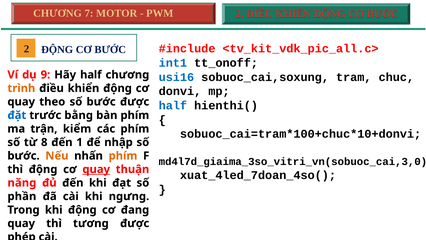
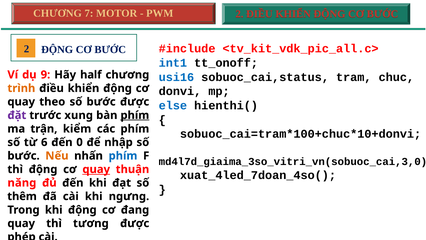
sobuoc_cai,soxung: sobuoc_cai,soxung -> sobuoc_cai,status (265, 77)
half: half -> else (173, 105)
đặt colour: blue -> purple (17, 115)
bằng: bằng -> xung (79, 115)
phím underline: none -> present (135, 115)
8: 8 -> 6 (44, 142)
1: 1 -> 0 (80, 142)
phím colour: orange -> blue (123, 156)
phần: phần -> thêm (22, 196)
